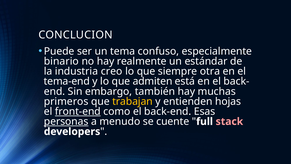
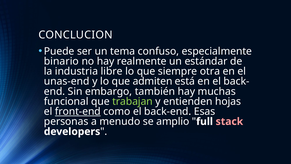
creo: creo -> libre (112, 71)
tema-end: tema-end -> unas-end (67, 81)
primeros: primeros -> funcional (66, 101)
trabajan colour: yellow -> light green (133, 101)
personas underline: present -> none (66, 121)
cuente: cuente -> amplio (173, 121)
